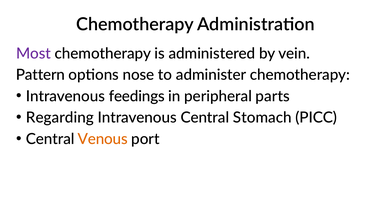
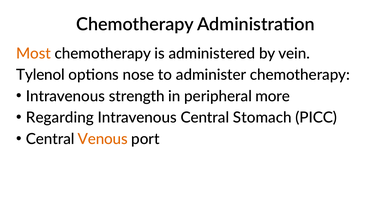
Most colour: purple -> orange (34, 53)
Pattern: Pattern -> Tylenol (40, 75)
feedings: feedings -> strength (137, 96)
parts: parts -> more (273, 96)
